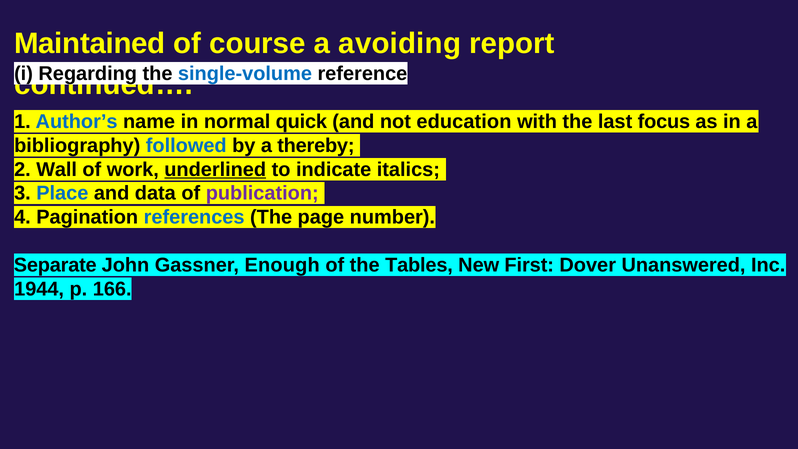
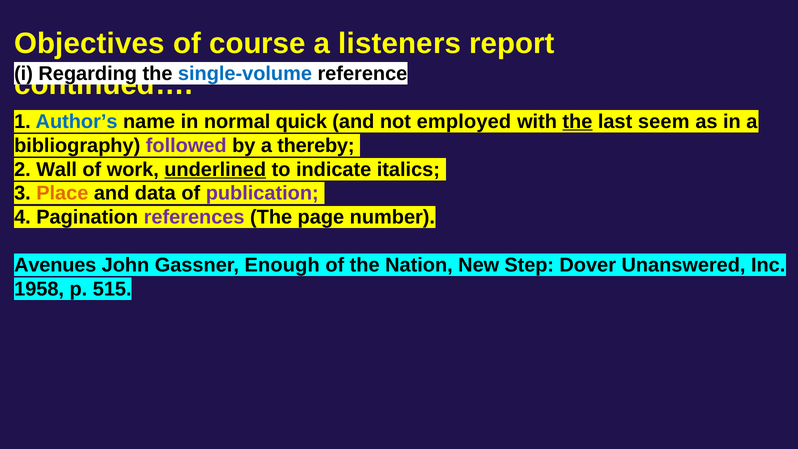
Maintained: Maintained -> Objectives (89, 44)
avoiding: avoiding -> listeners (400, 44)
education: education -> employed (464, 122)
the underline: none -> present (577, 122)
focus: focus -> seem (664, 122)
followed colour: blue -> purple (186, 145)
Place colour: blue -> orange (62, 193)
references colour: blue -> purple (194, 217)
Separate: Separate -> Avenues (55, 265)
Tables: Tables -> Nation (419, 265)
First: First -> Step (529, 265)
1944: 1944 -> 1958 (39, 289)
166: 166 -> 515 (112, 289)
